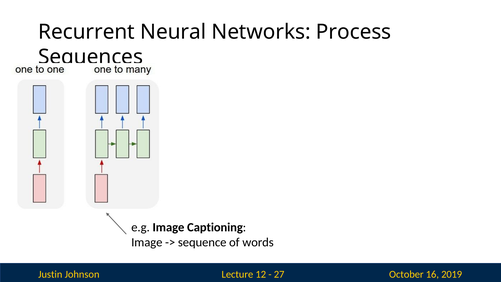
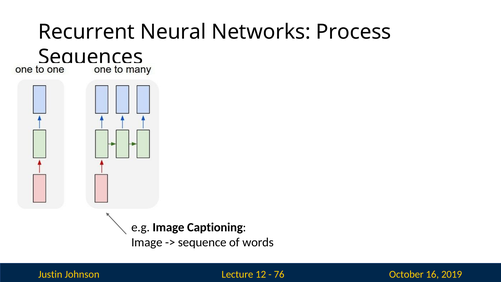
27: 27 -> 76 (279, 274)
